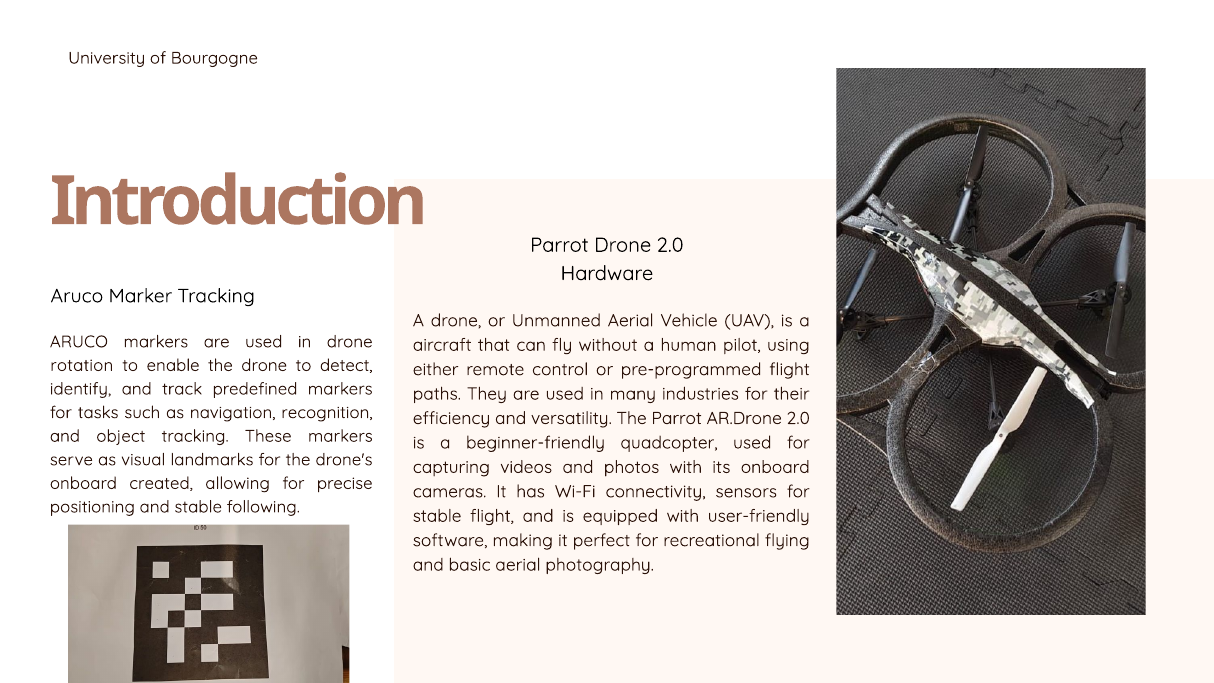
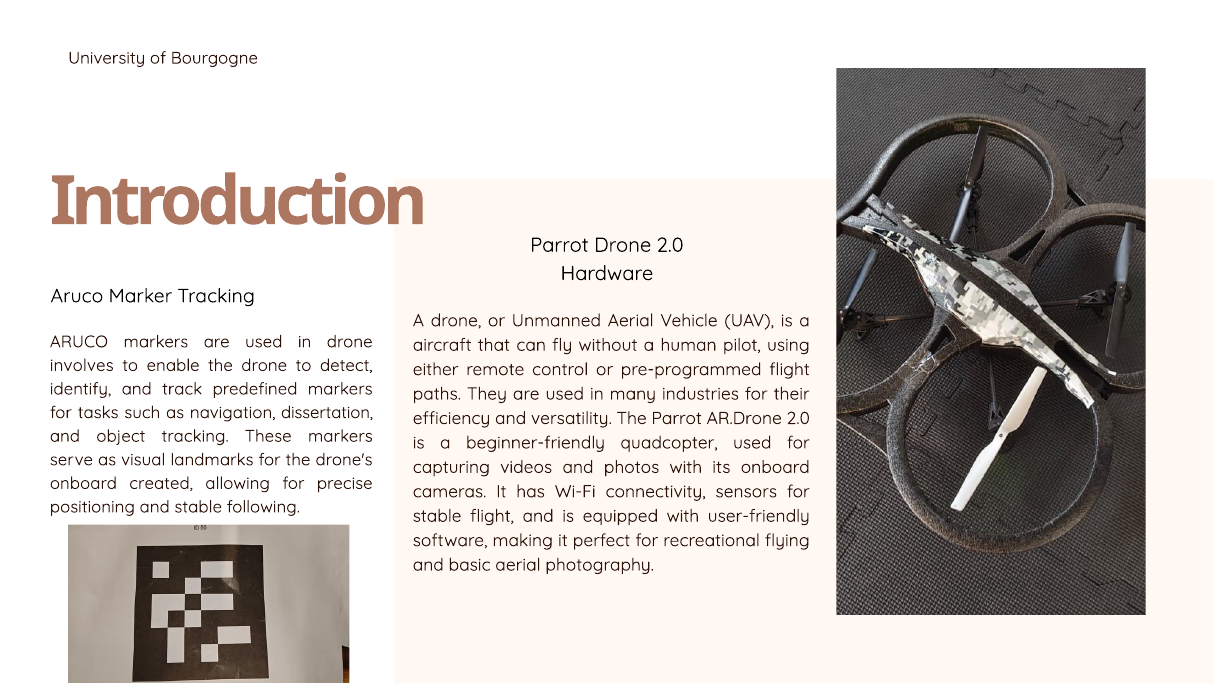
rotation: rotation -> involves (82, 365)
recognition: recognition -> dissertation (327, 412)
